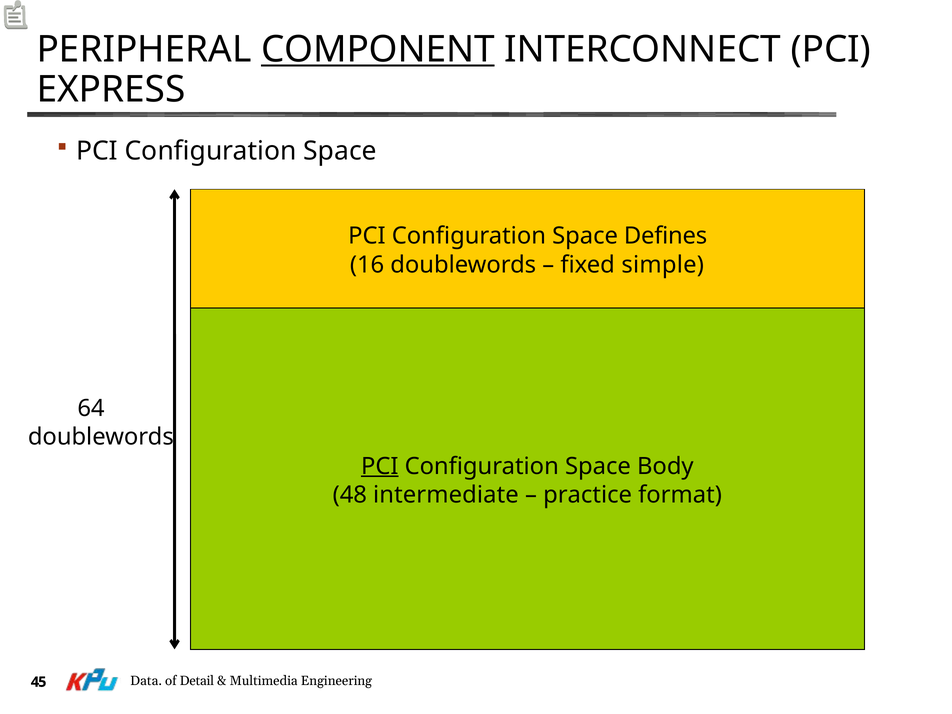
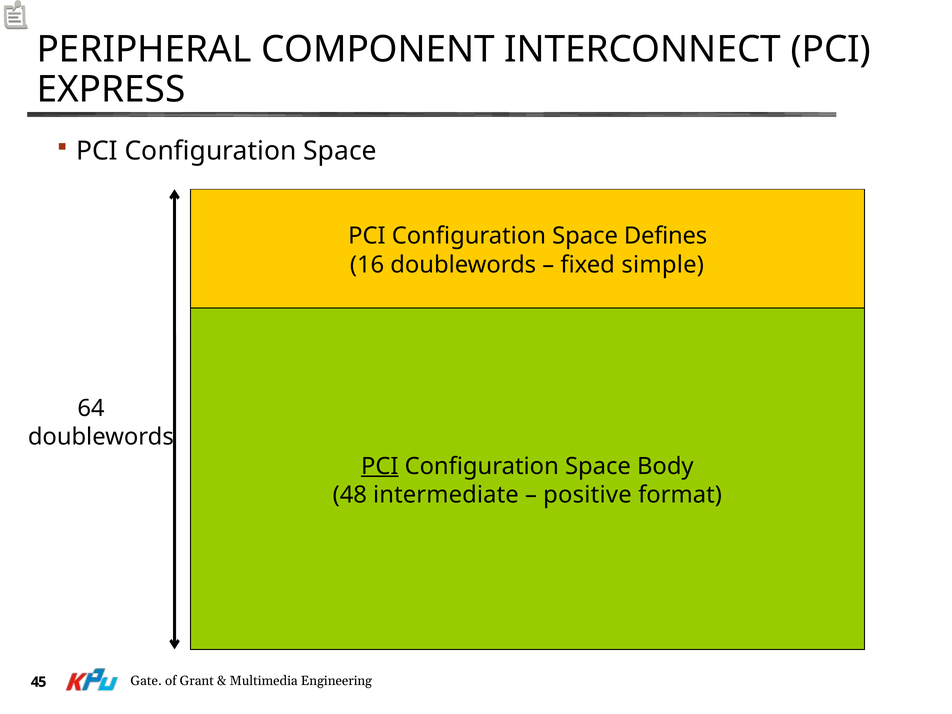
COMPONENT underline: present -> none (378, 50)
practice: practice -> positive (587, 495)
Data: Data -> Gate (146, 681)
Detail: Detail -> Grant (197, 681)
